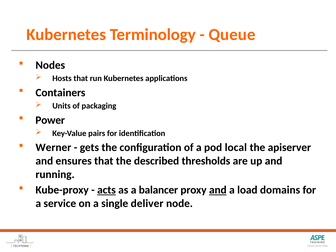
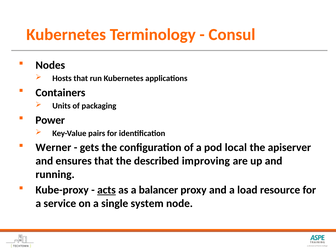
Queue: Queue -> Consul (232, 35)
thresholds: thresholds -> improving (206, 161)
and underline: present -> none (218, 190)
domains: domains -> resource (280, 190)
deliver: deliver -> system (147, 203)
